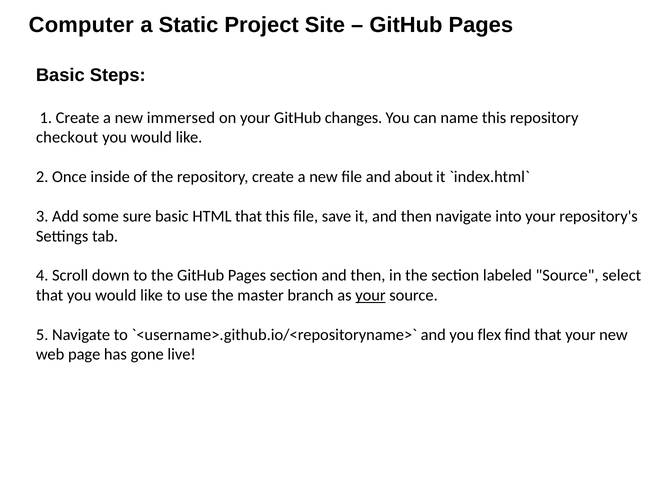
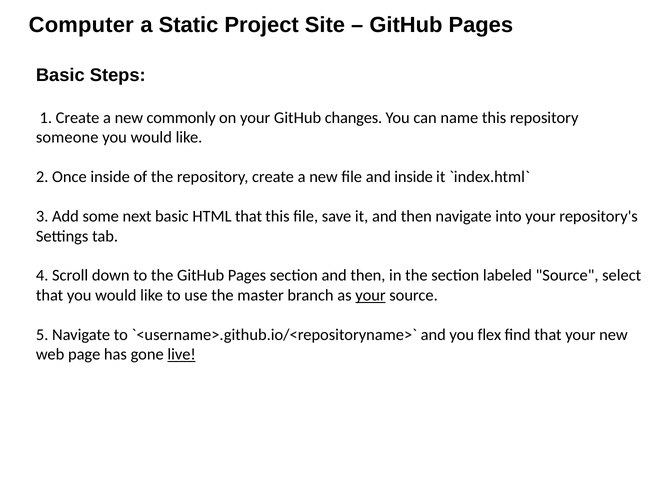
immersed: immersed -> commonly (181, 118)
checkout: checkout -> someone (67, 138)
and about: about -> inside (414, 177)
sure: sure -> next (137, 217)
live underline: none -> present (182, 355)
